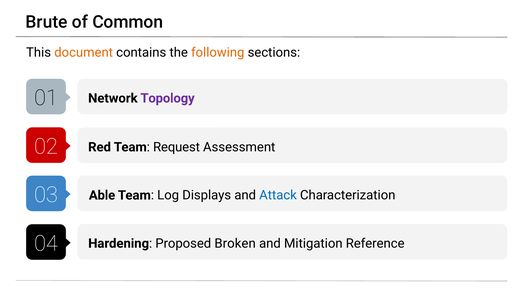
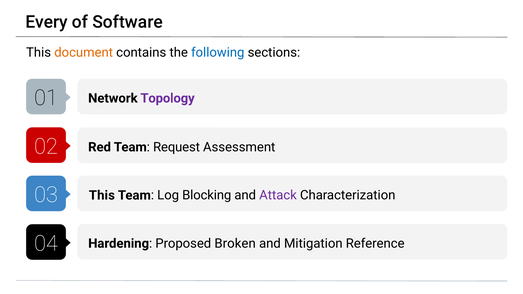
Brute: Brute -> Every (47, 22)
Common: Common -> Software (128, 22)
following colour: orange -> blue (218, 53)
Able: Able -> This (102, 195)
Displays: Displays -> Blocking (207, 195)
Attack colour: blue -> purple (278, 195)
